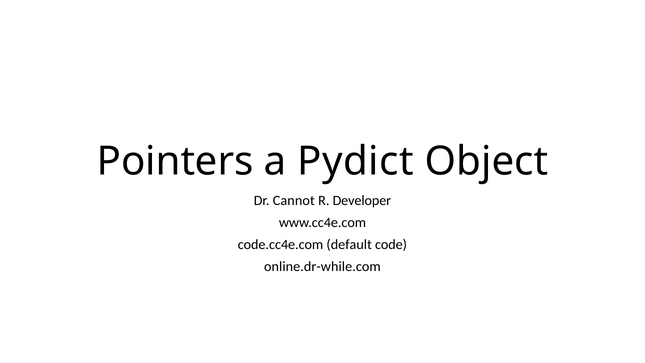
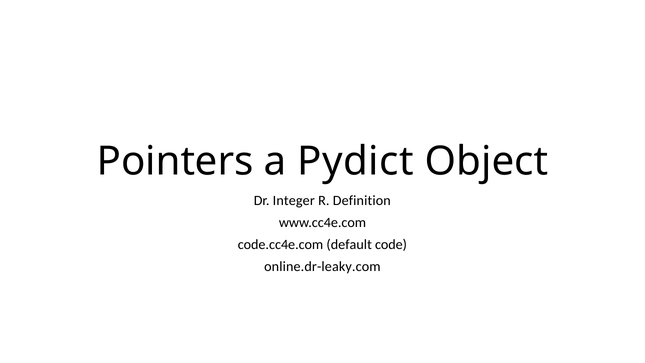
Cannot: Cannot -> Integer (294, 201)
Developer: Developer -> Definition (362, 201)
online.dr-while.com: online.dr-while.com -> online.dr-leaky.com (322, 266)
